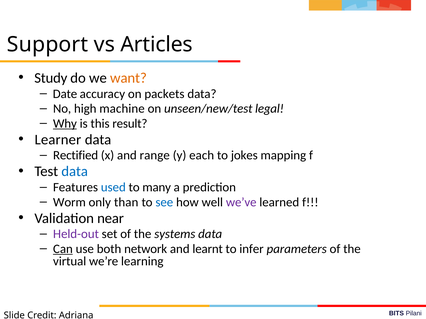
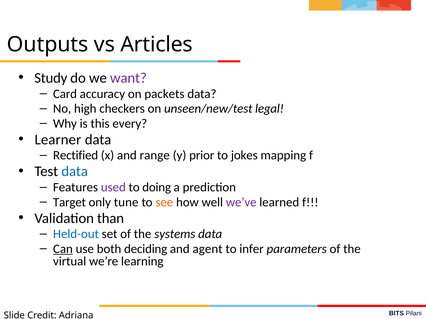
Support: Support -> Outputs (48, 45)
want colour: orange -> purple (128, 78)
Date: Date -> Card (65, 94)
machine: machine -> checkers (122, 109)
Why underline: present -> none (65, 124)
result: result -> every (130, 124)
each: each -> prior (202, 156)
used colour: blue -> purple (113, 188)
many: many -> doing (157, 188)
Worm: Worm -> Target (69, 202)
than: than -> tune (126, 202)
see colour: blue -> orange (164, 202)
near: near -> than (111, 219)
Held-out colour: purple -> blue (76, 234)
network: network -> deciding (146, 249)
learnt: learnt -> agent (208, 249)
